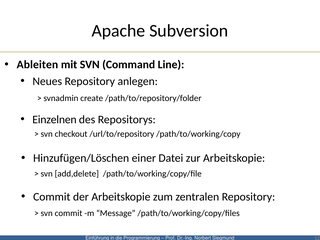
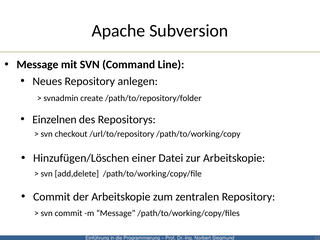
Ableiten: Ableiten -> Message (37, 65)
